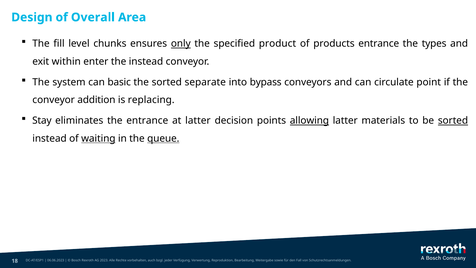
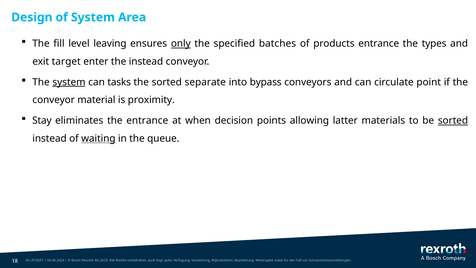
of Overall: Overall -> System (93, 17)
chunks: chunks -> leaving (110, 44)
product: product -> batches (277, 44)
within: within -> target (66, 61)
system underline: none -> present (69, 82)
basic: basic -> tasks (119, 82)
addition: addition -> material (96, 100)
replacing: replacing -> proximity (151, 100)
at latter: latter -> when (198, 121)
allowing underline: present -> none (309, 121)
queue underline: present -> none (163, 138)
